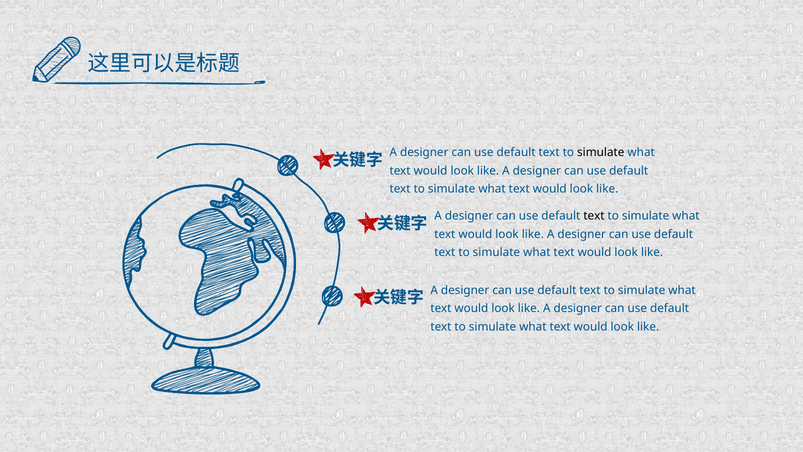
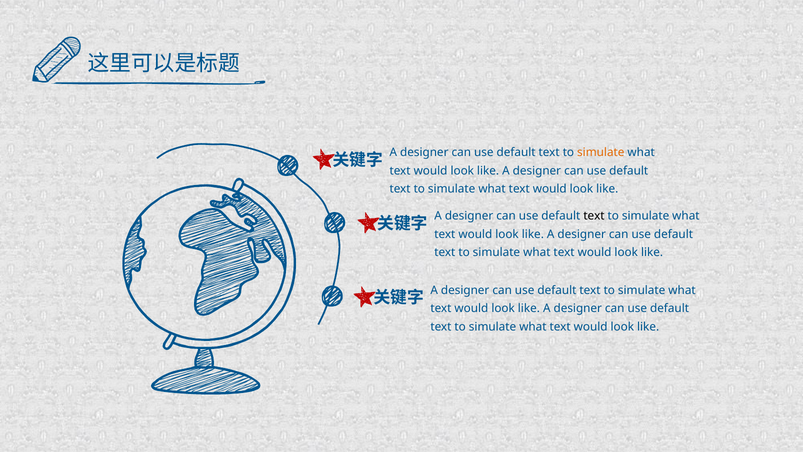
simulate colour: black -> orange (601, 152)
